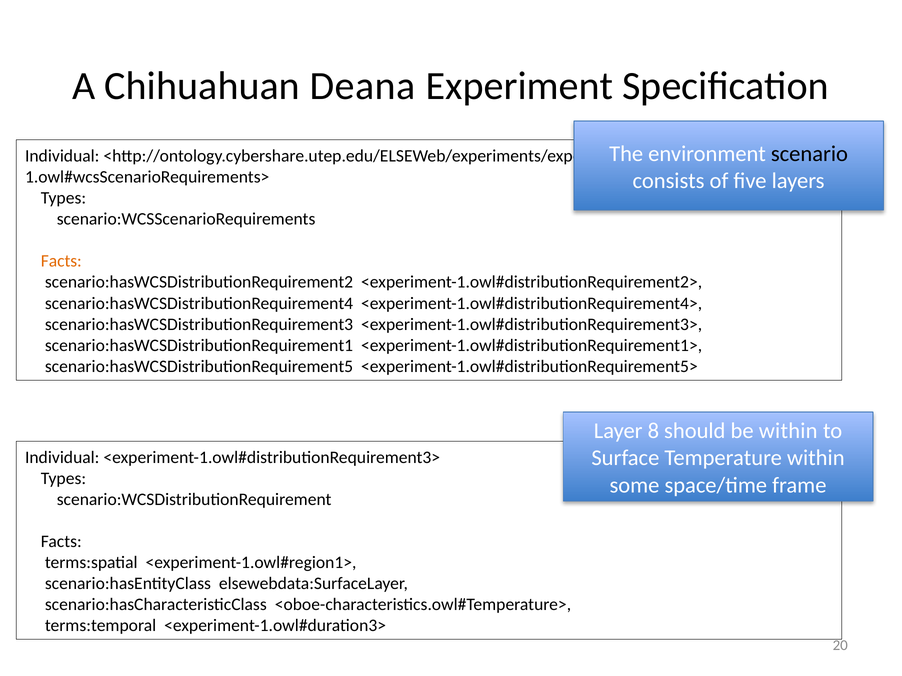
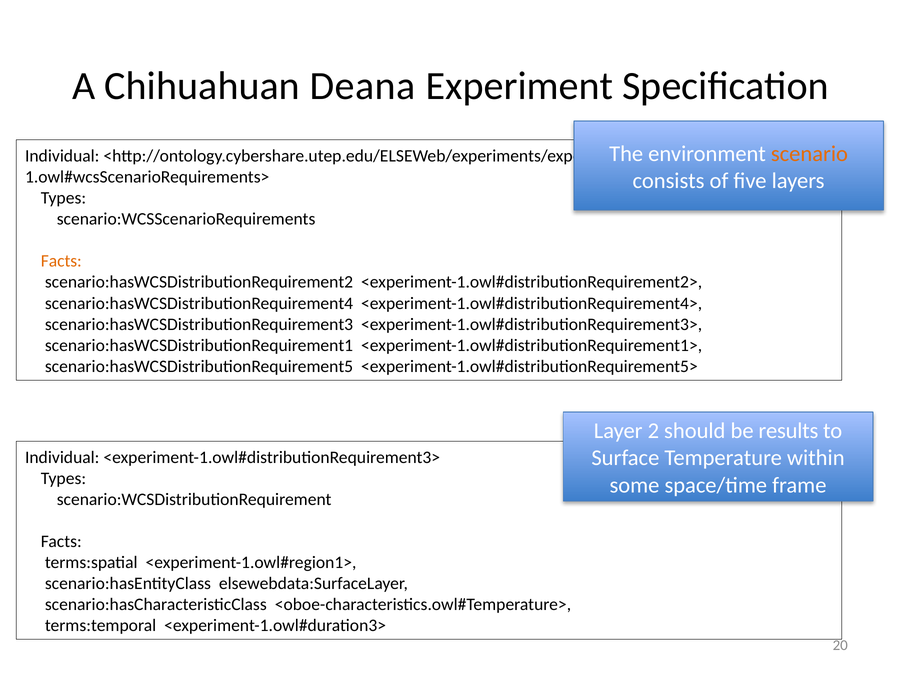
scenario colour: black -> orange (809, 154)
8: 8 -> 2 (653, 431)
be within: within -> results (788, 431)
